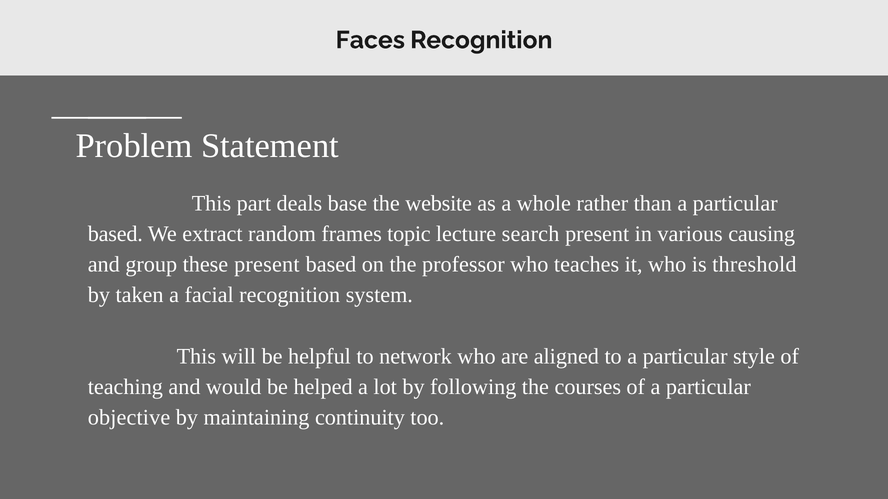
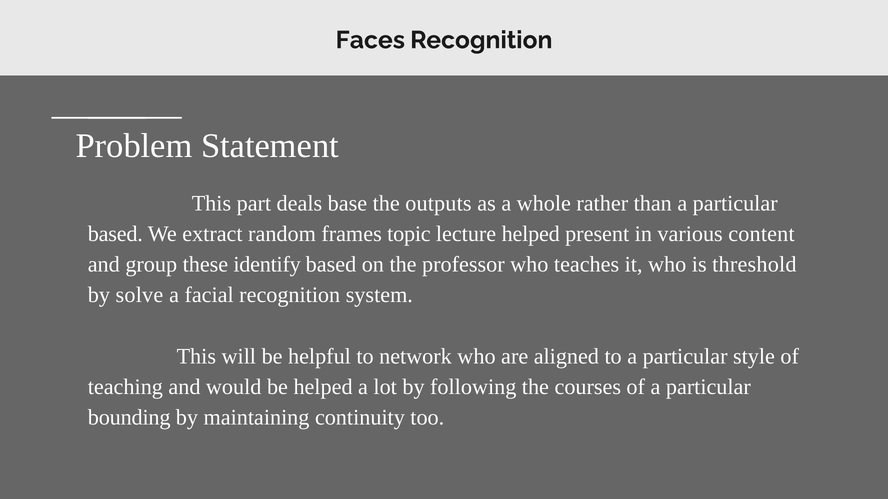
website: website -> outputs (438, 203)
lecture search: search -> helped (531, 234)
causing: causing -> content (761, 234)
these present: present -> identify (267, 265)
taken: taken -> solve (139, 295)
objective: objective -> bounding (129, 418)
